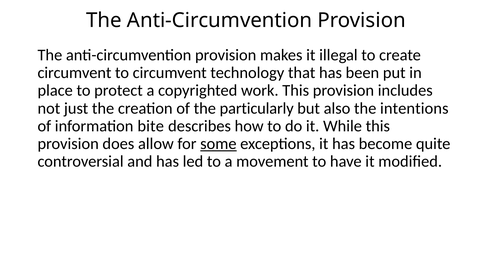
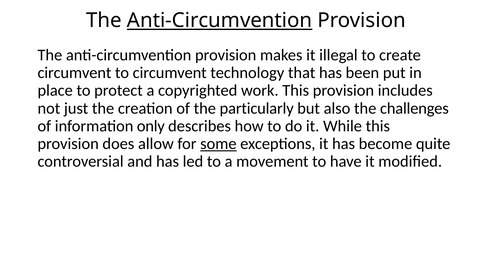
Anti-Circumvention underline: none -> present (220, 20)
intentions: intentions -> challenges (414, 108)
bite: bite -> only (151, 126)
